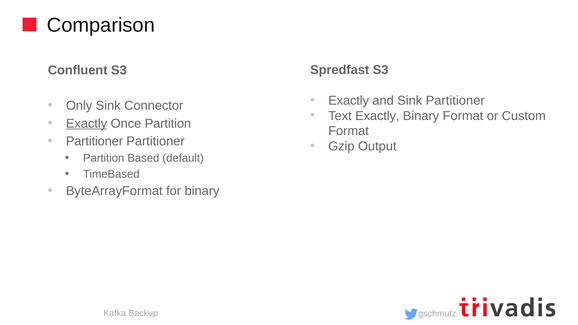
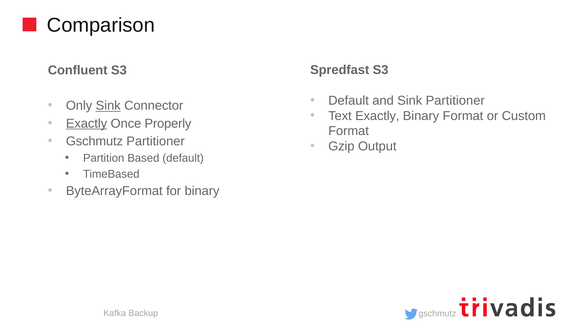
Exactly: Exactly -> Default (349, 101)
Sink underline: none -> present (108, 106)
Once Partition: Partition -> Properly (168, 124)
Partitioner: Partitioner -> Gschmutz (94, 141)
